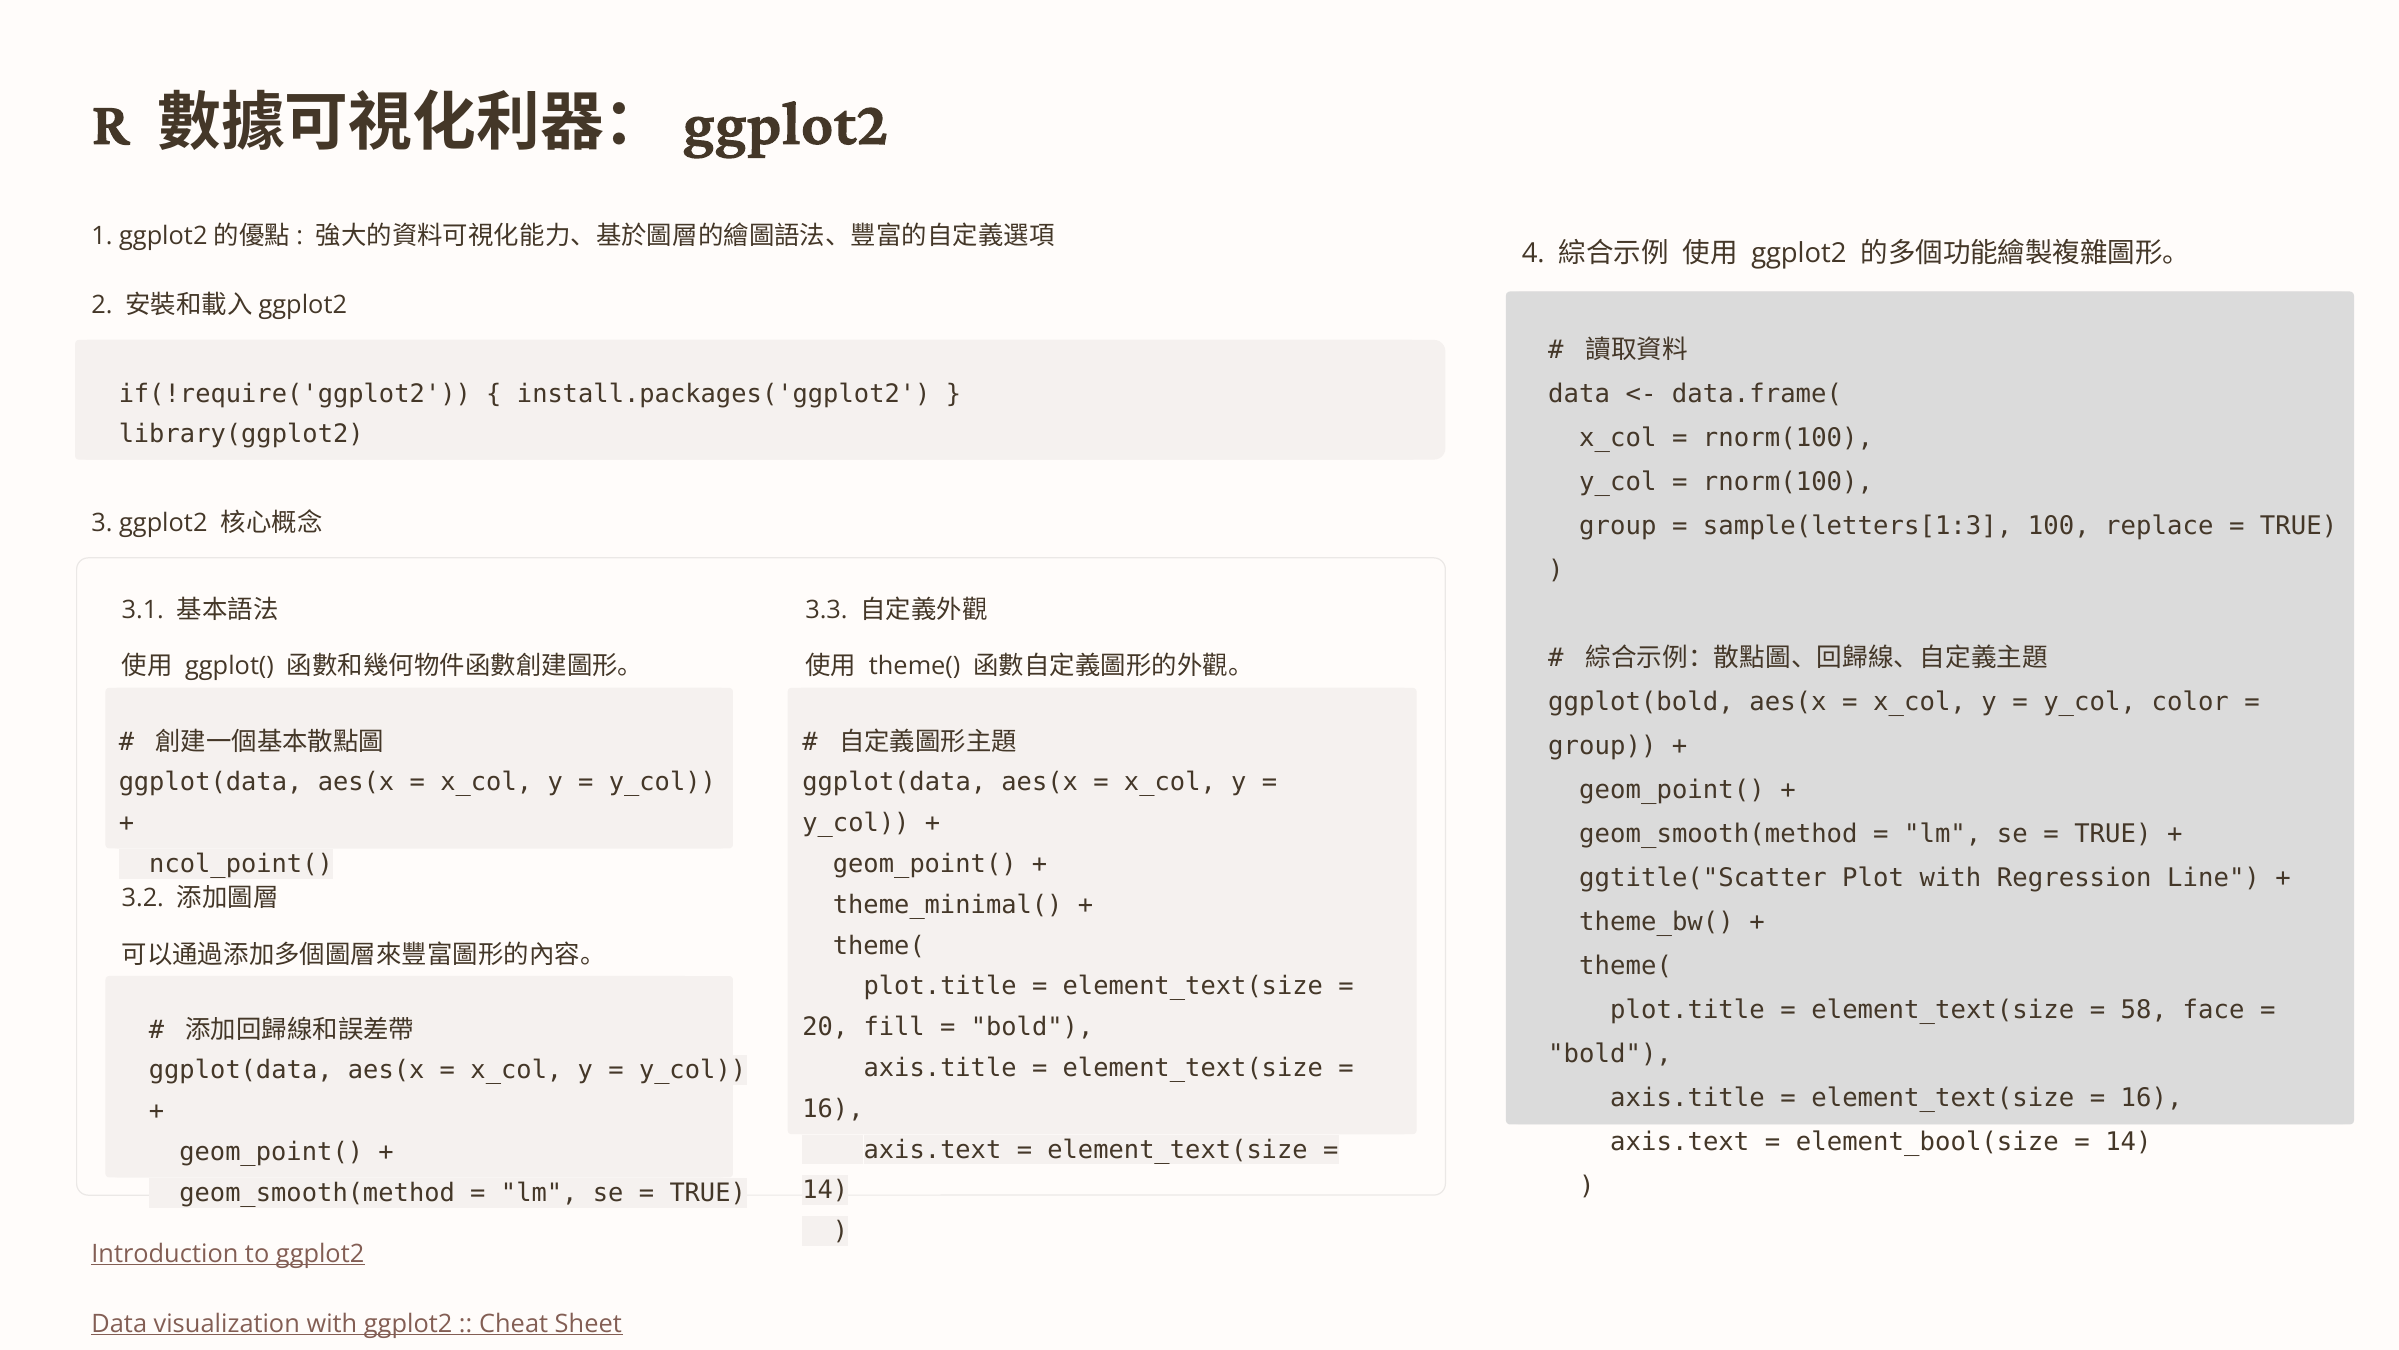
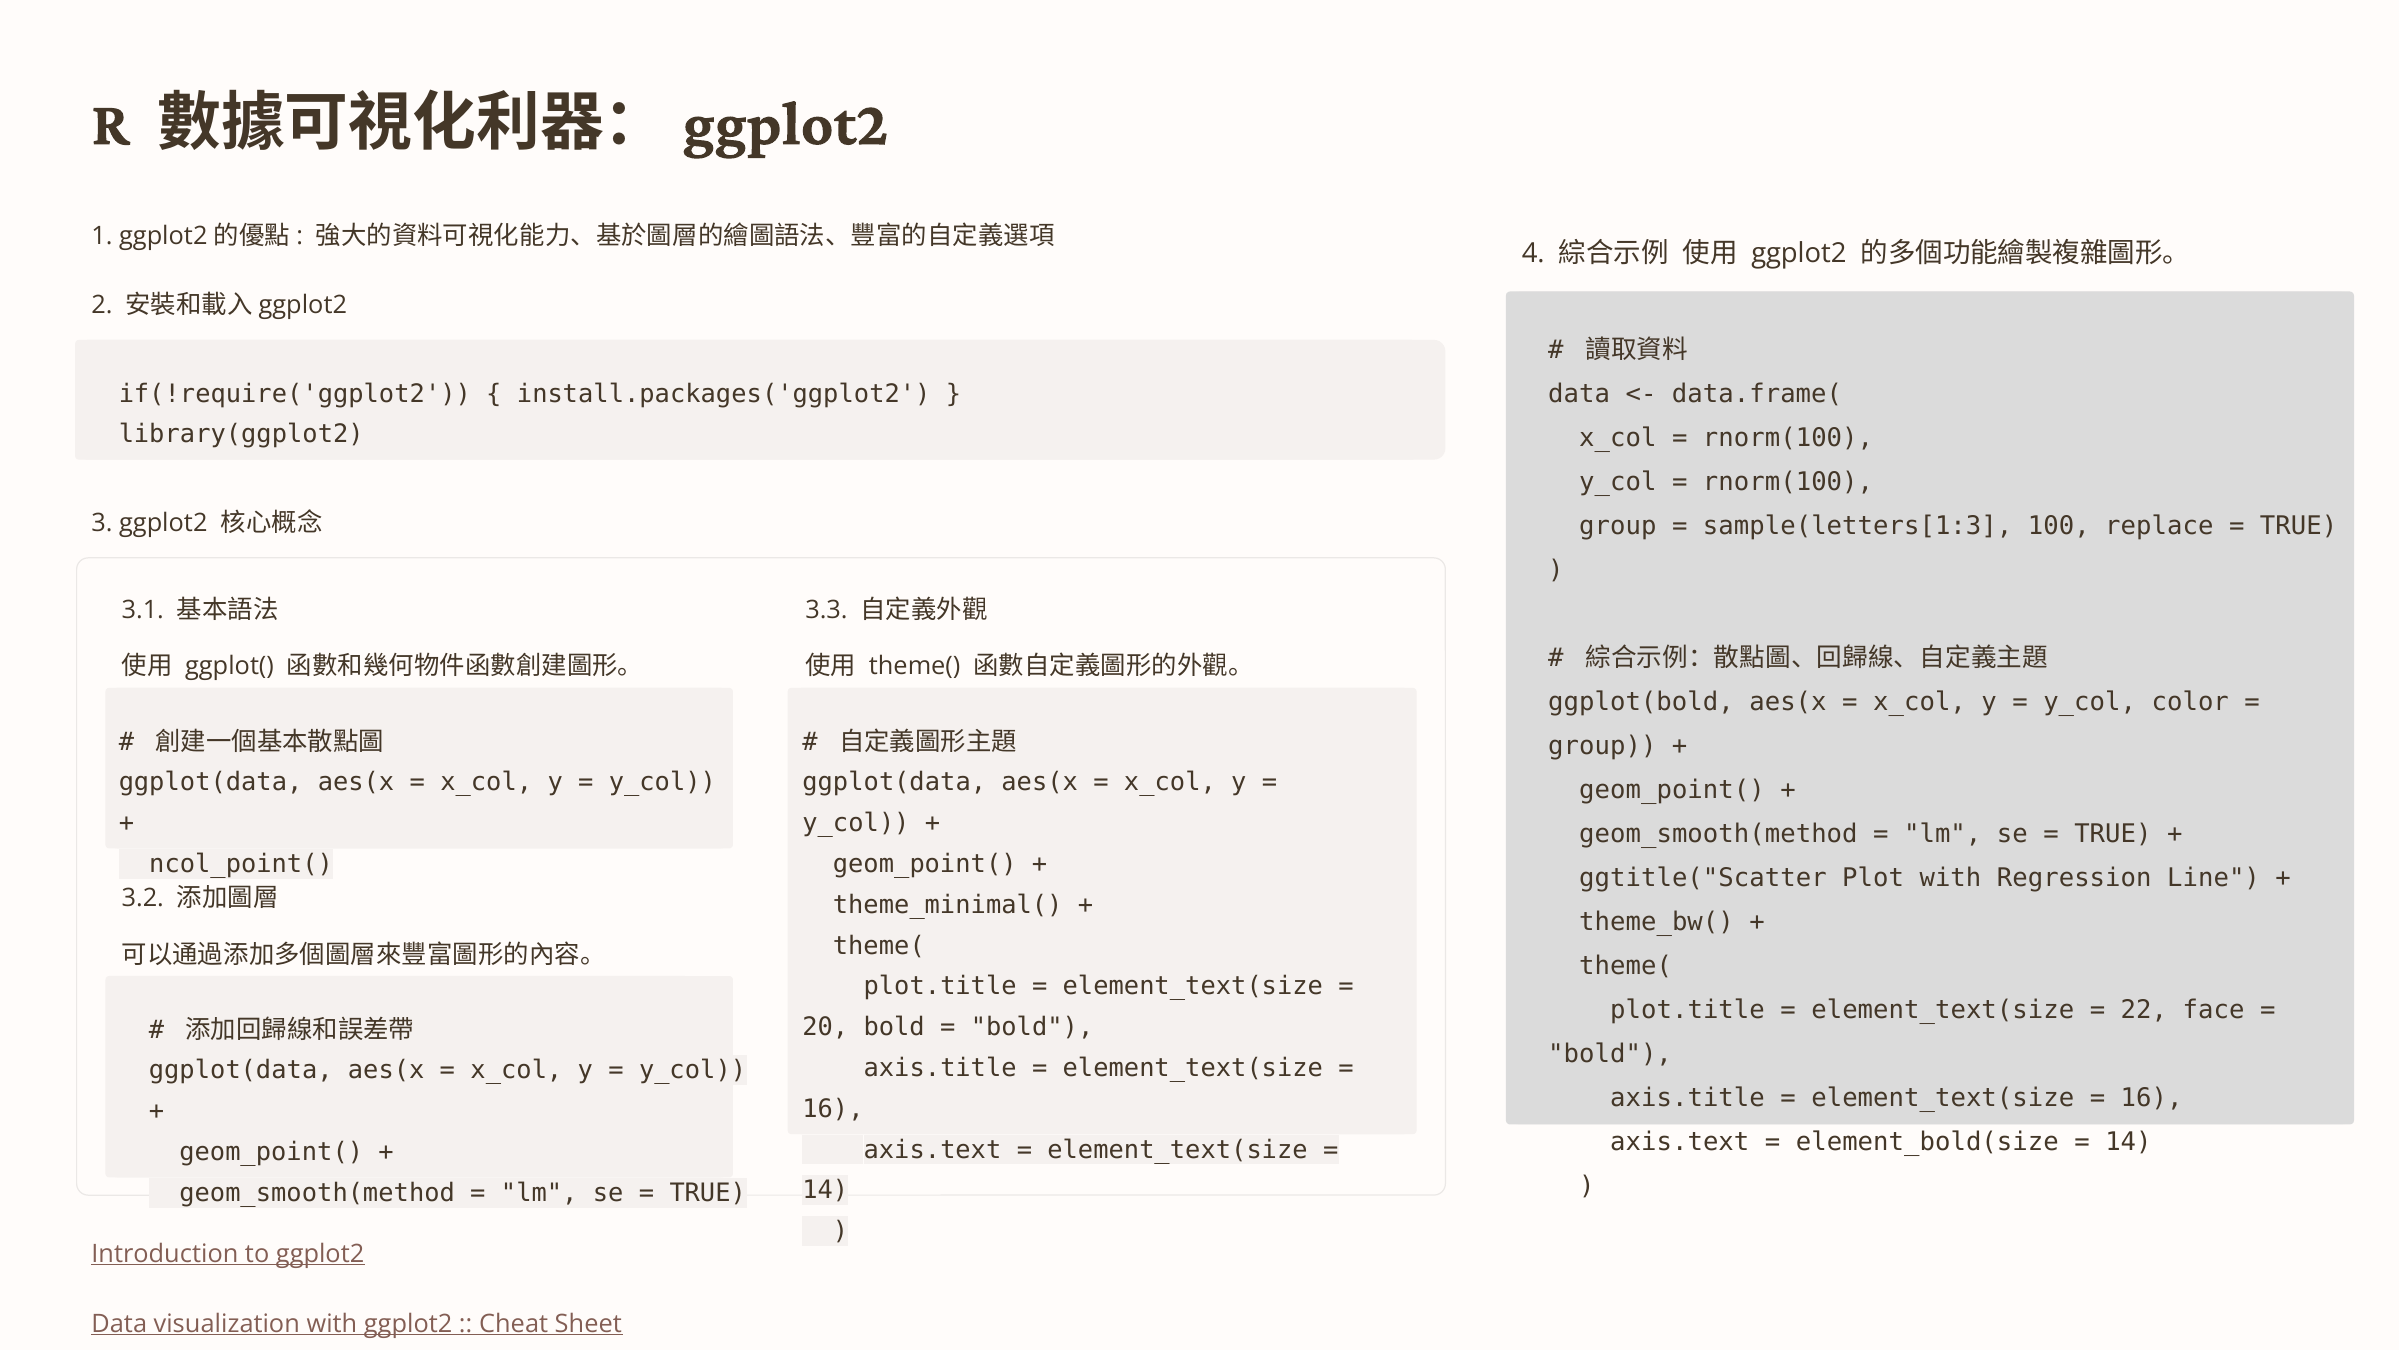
58: 58 -> 22 (2144, 1009)
20 fill: fill -> bold (894, 1027)
element_bool(size: element_bool(size -> element_bold(size (1927, 1141)
